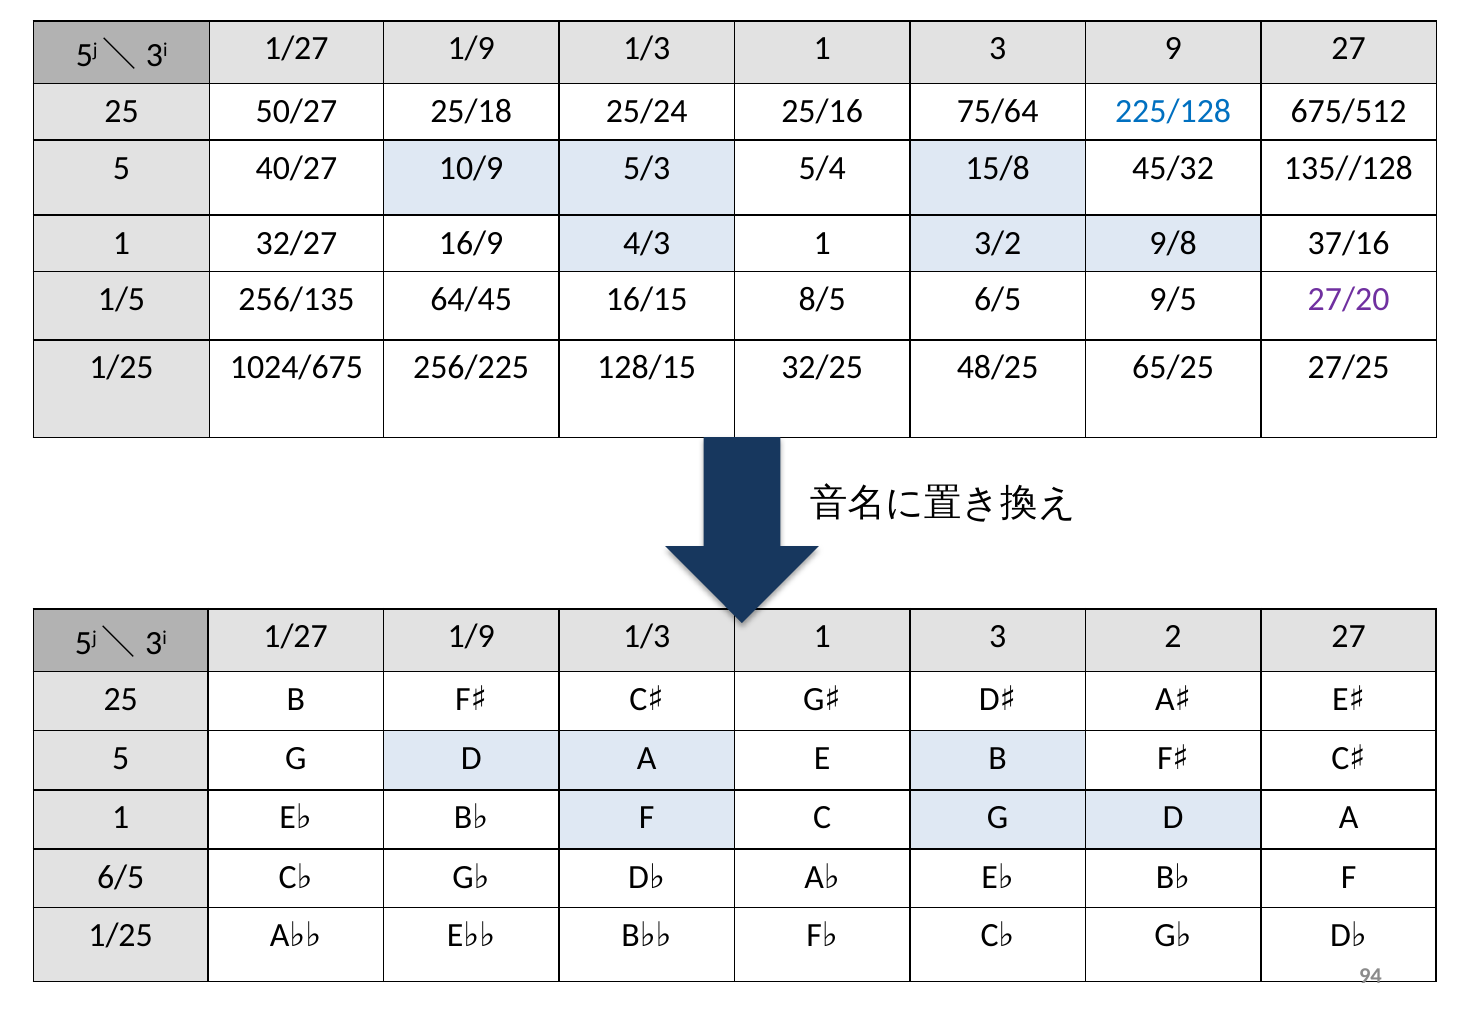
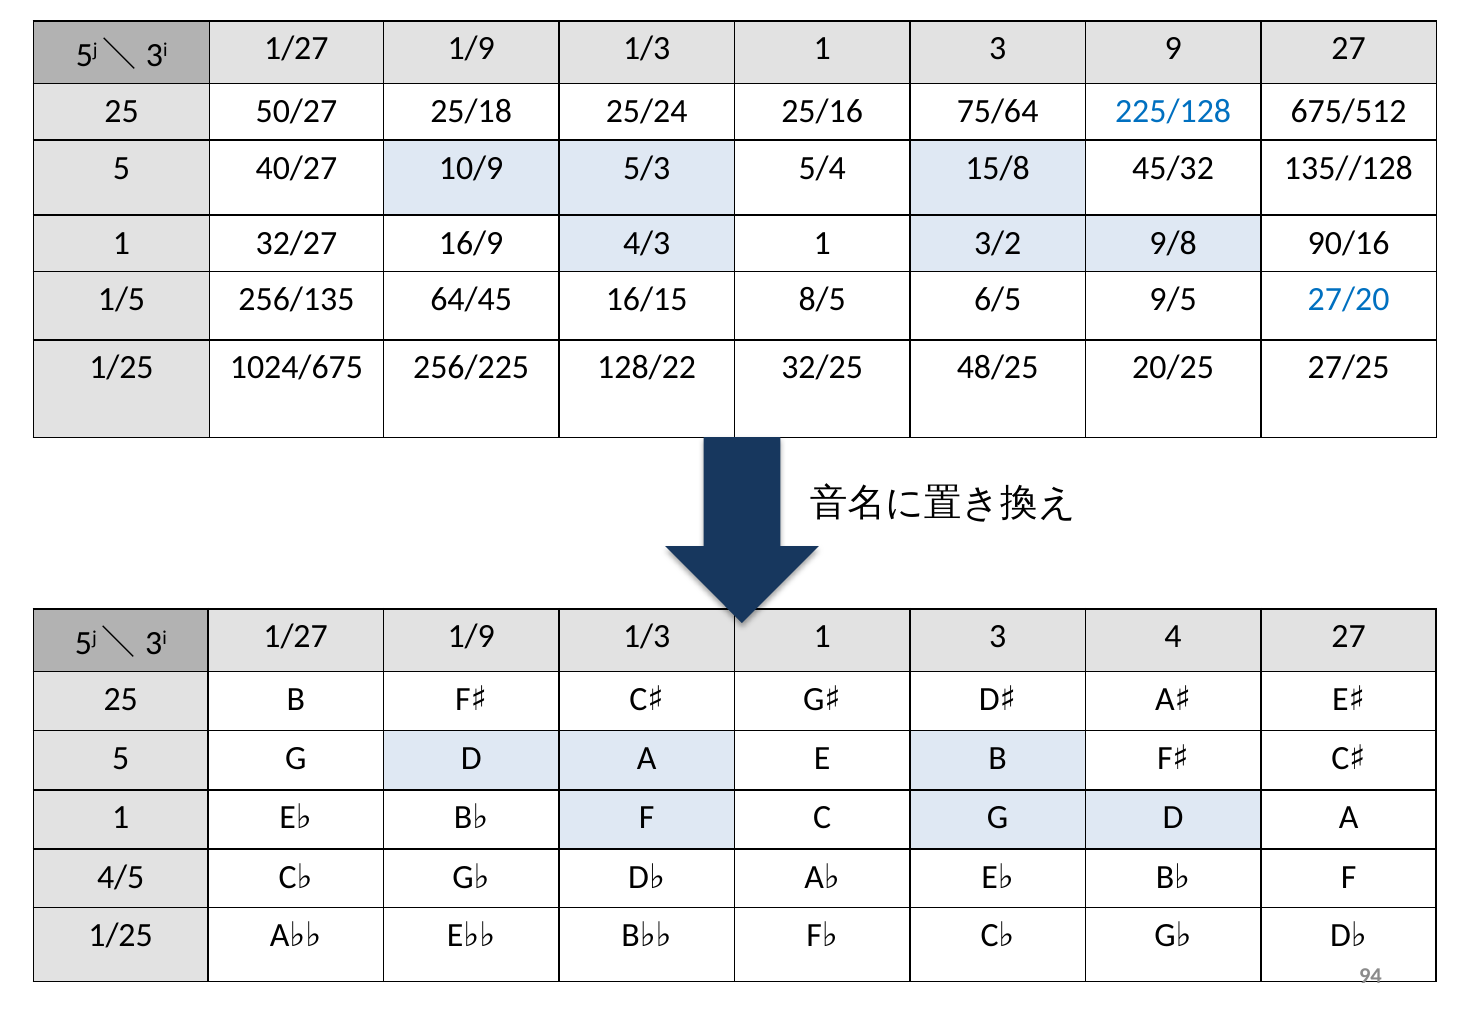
37/16: 37/16 -> 90/16 (1349, 243)
27/20 colour: purple -> blue (1349, 299)
128/15: 128/15 -> 128/22 (647, 368)
65/25: 65/25 -> 20/25 (1173, 368)
2: 2 -> 4 (1173, 637)
6/5: 6/5 -> 4/5 (121, 877)
